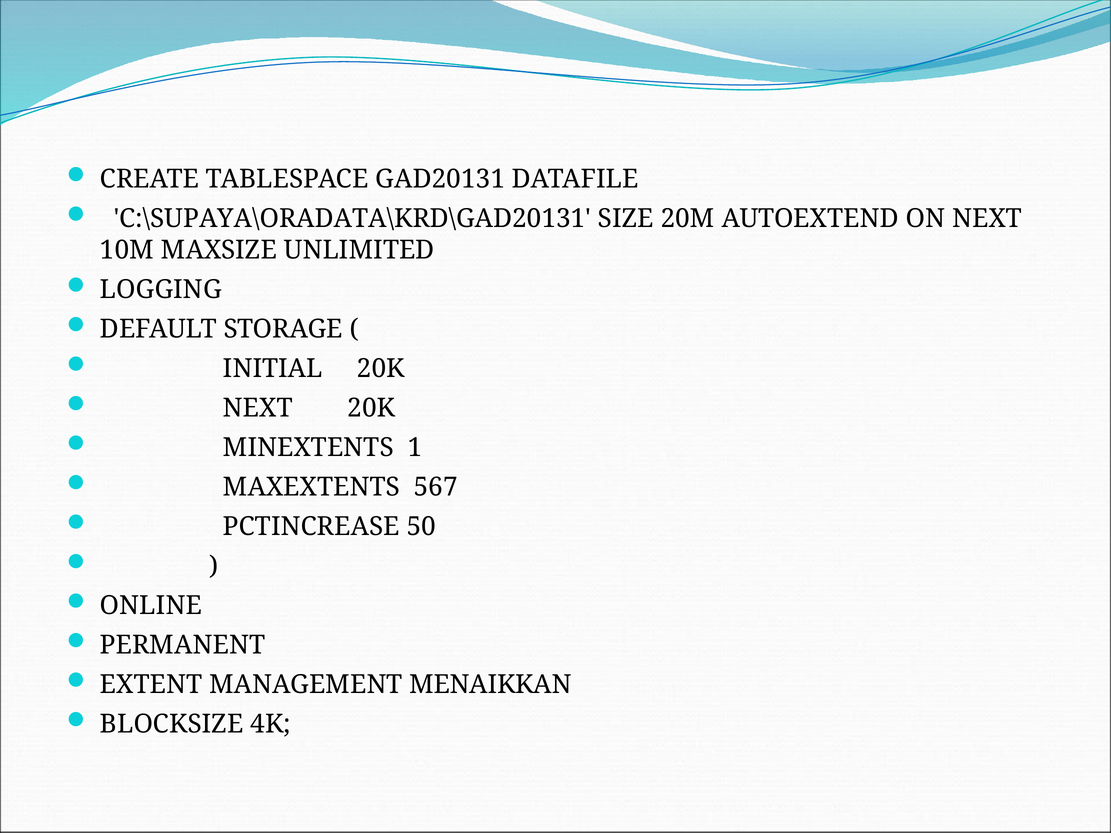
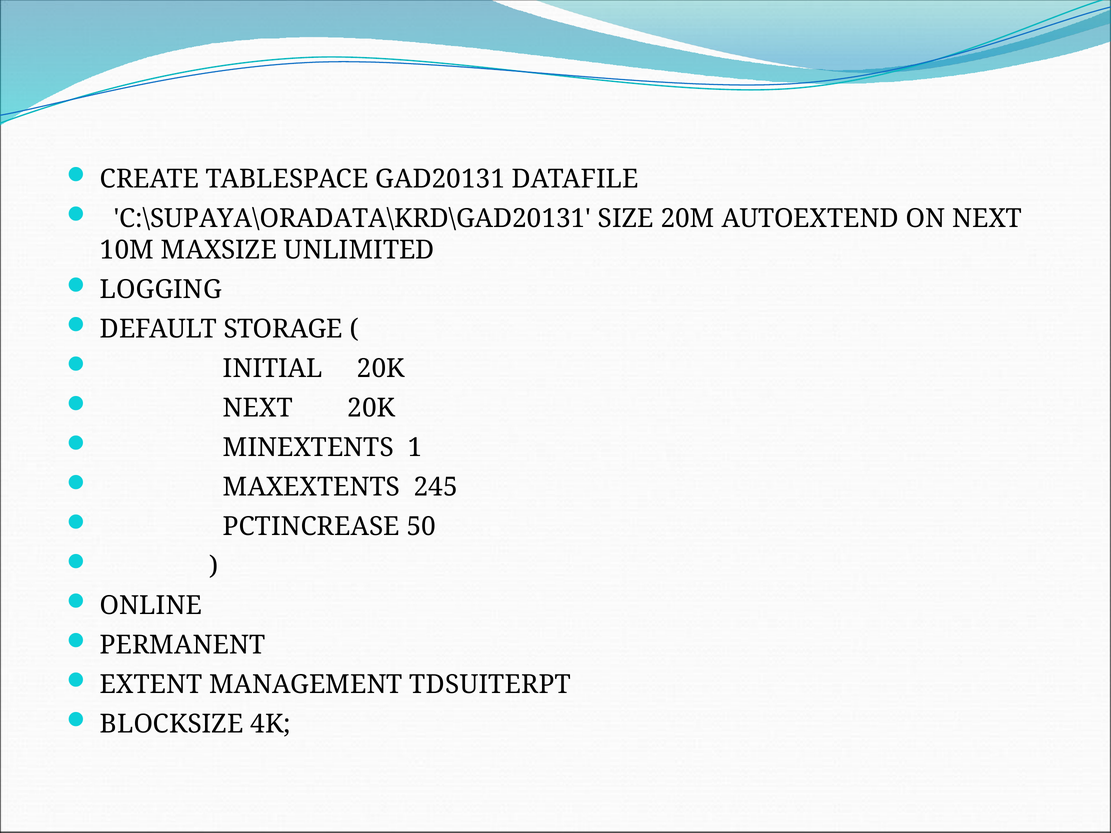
567: 567 -> 245 (436, 487)
MENAIKKAN: MENAIKKAN -> TDSUITERPT (490, 685)
